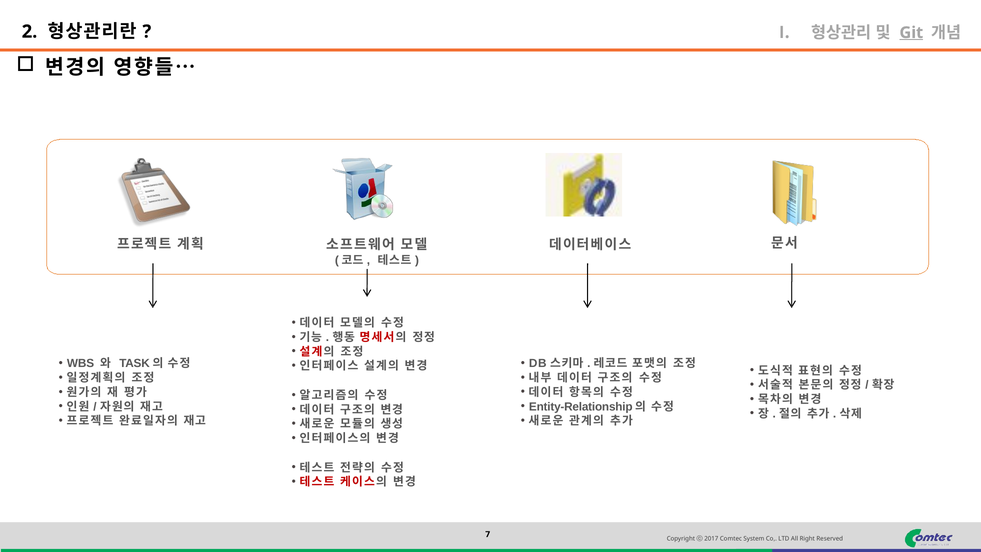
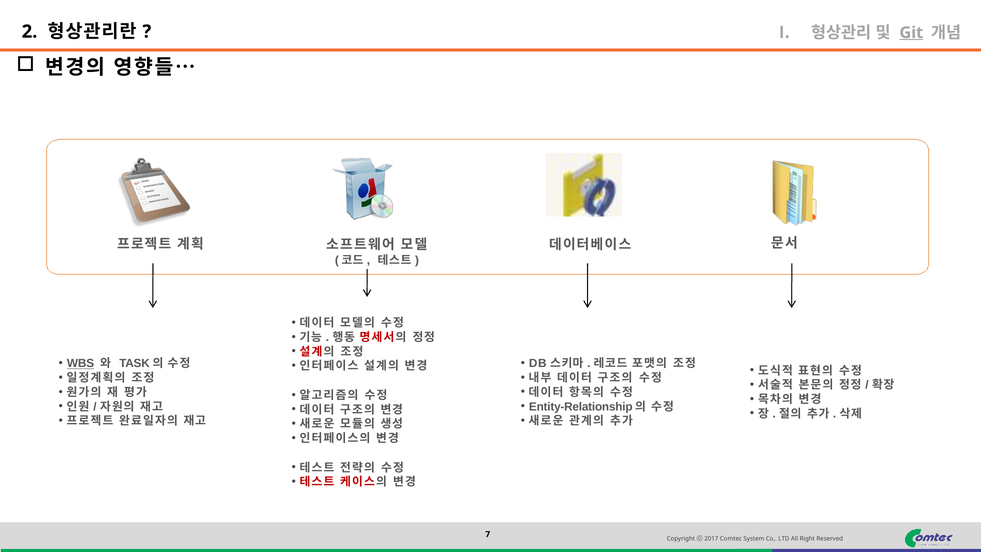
WBS underline: none -> present (81, 363)
